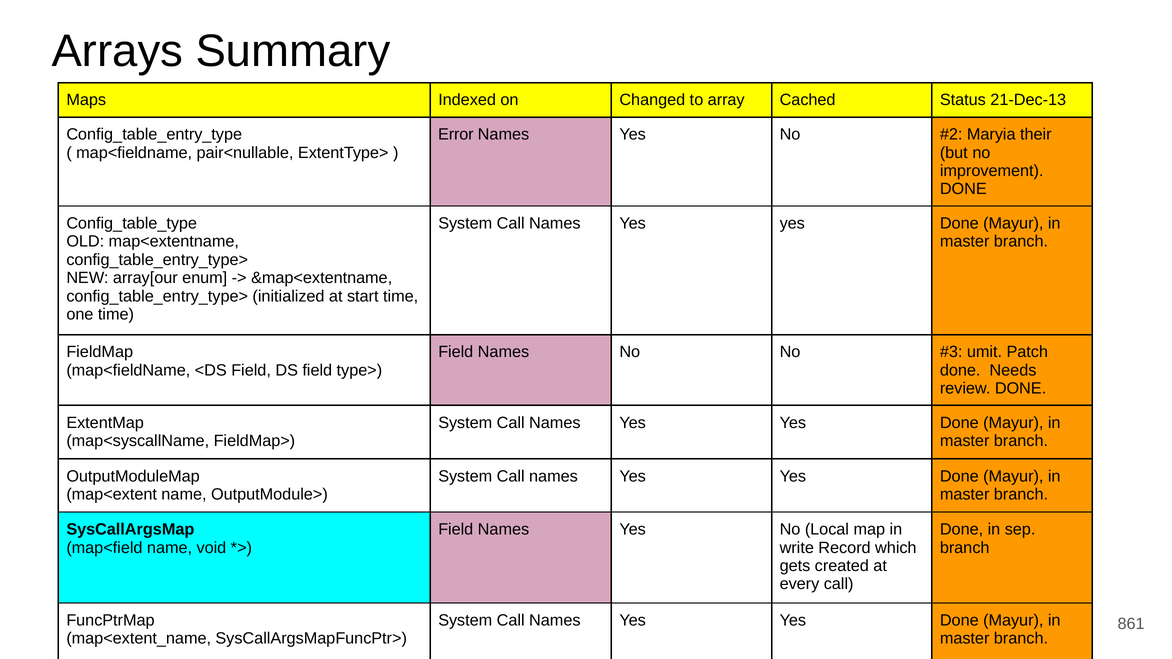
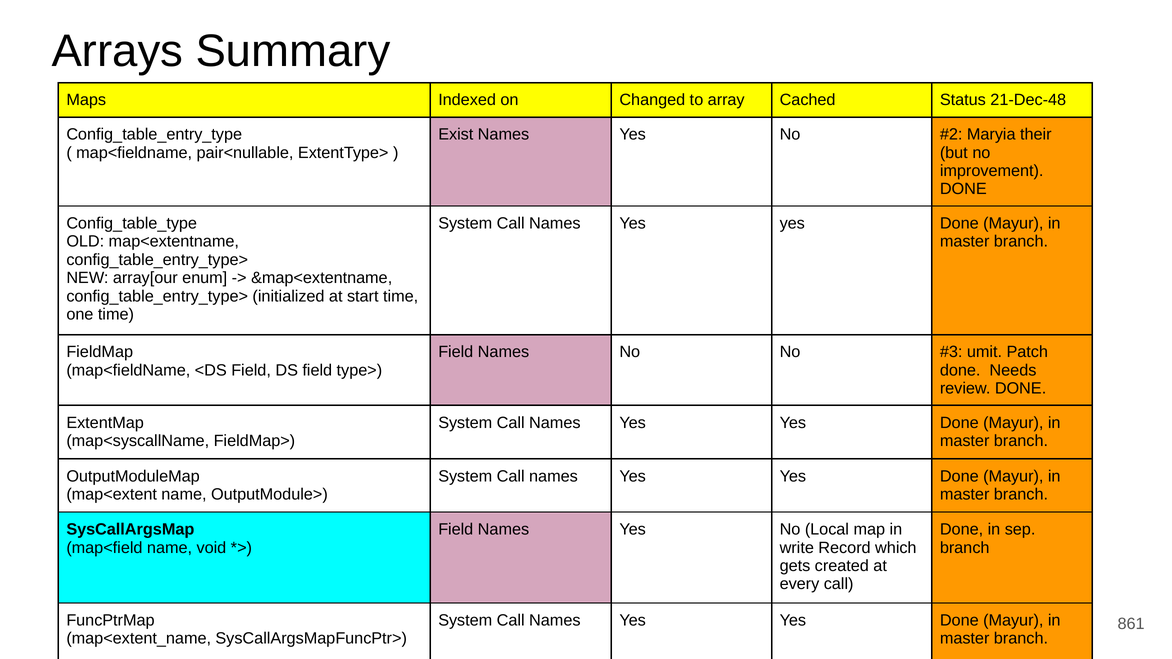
21-Dec-13: 21-Dec-13 -> 21-Dec-48 (1028, 100)
Error: Error -> Exist (456, 135)
